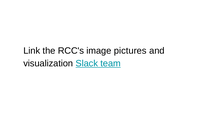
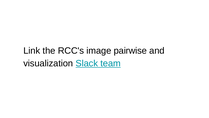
pictures: pictures -> pairwise (130, 51)
